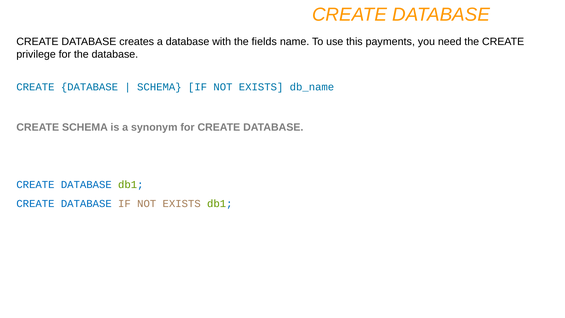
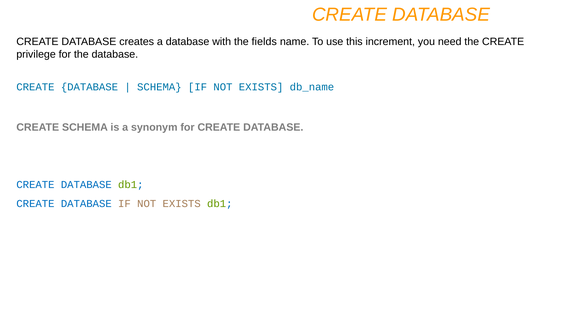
payments: payments -> increment (390, 42)
